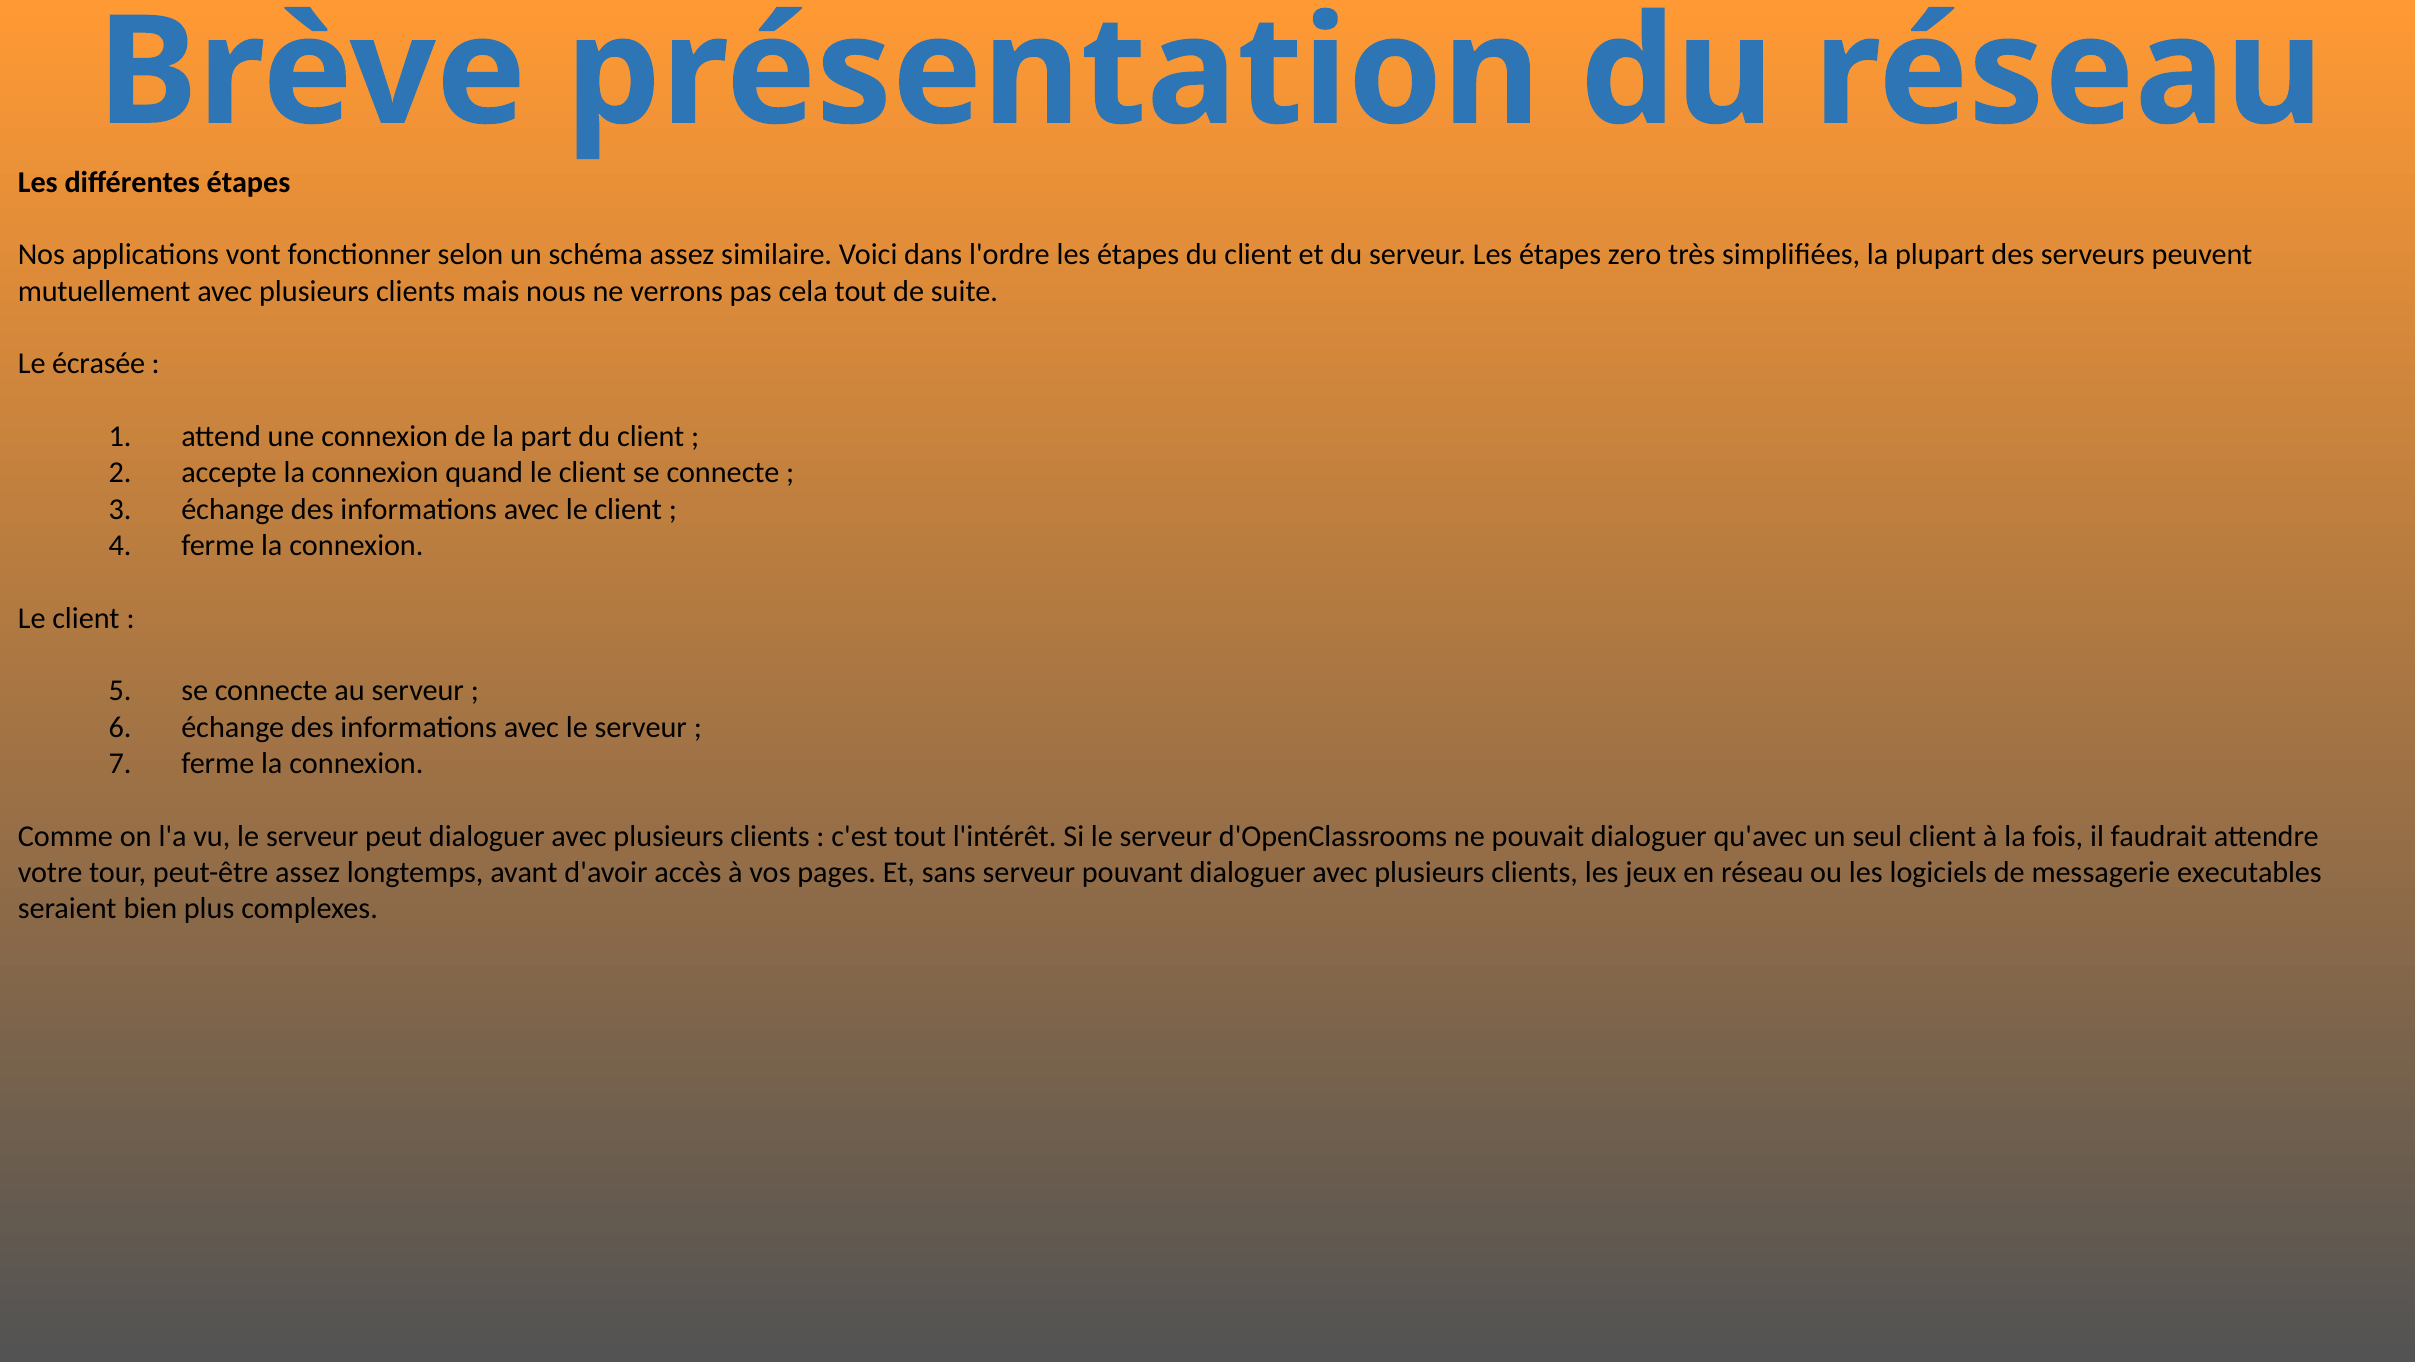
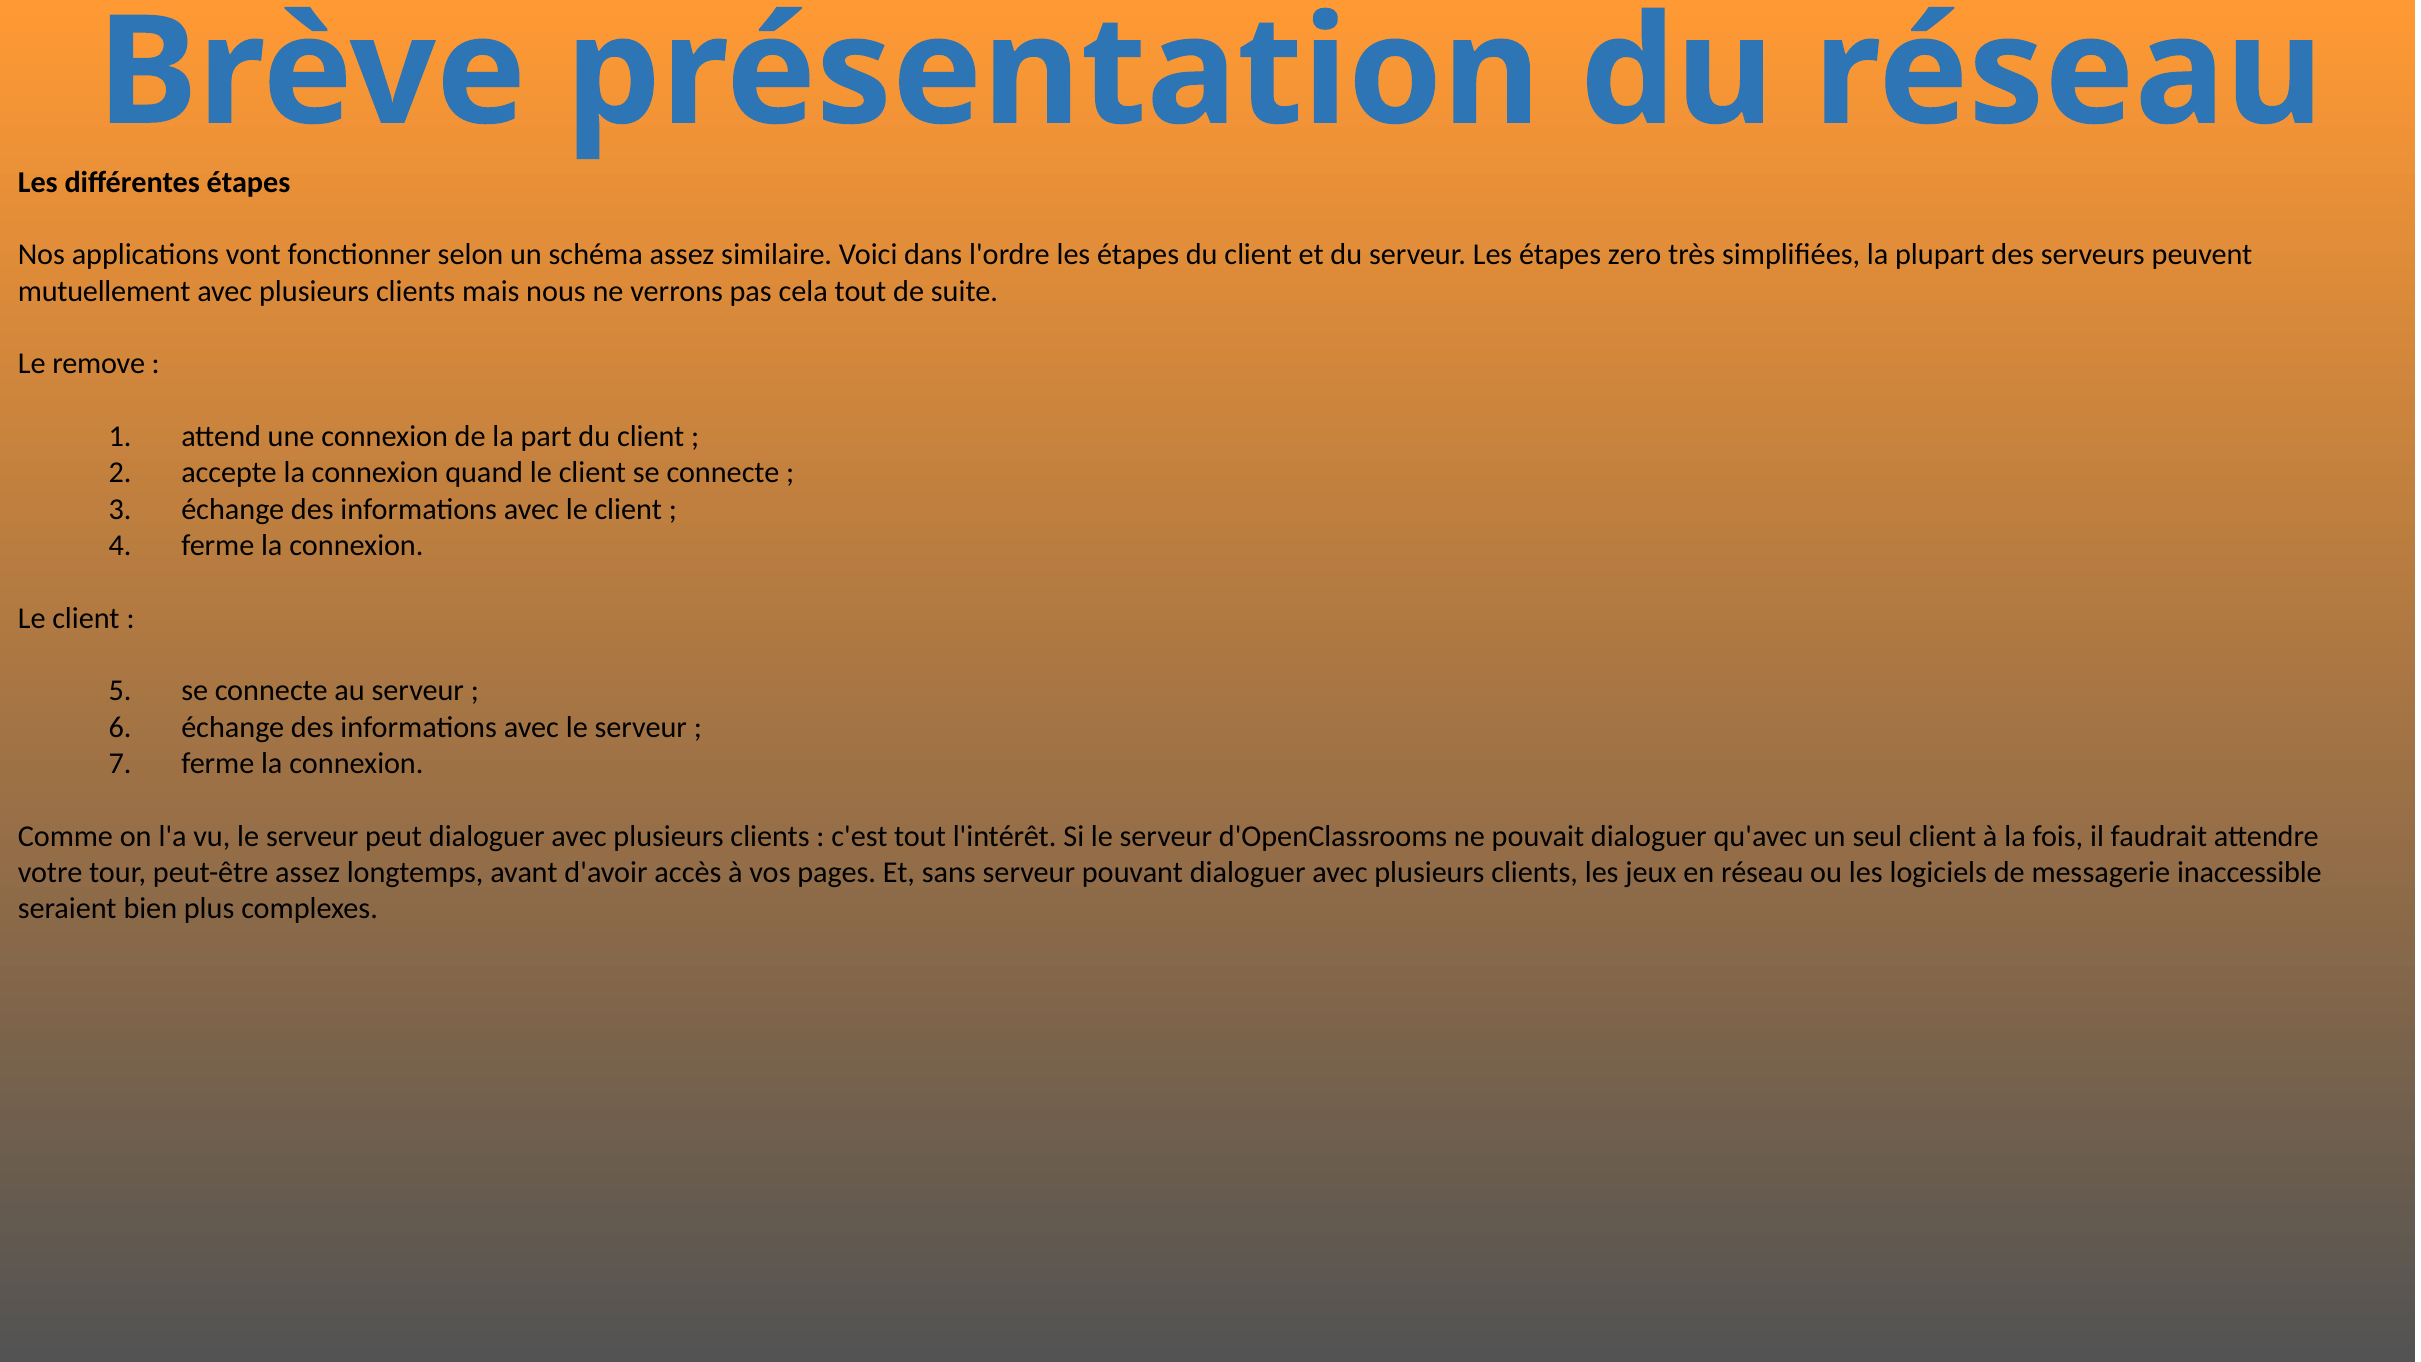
écrasée: écrasée -> remove (99, 364)
executables: executables -> inaccessible (2249, 872)
